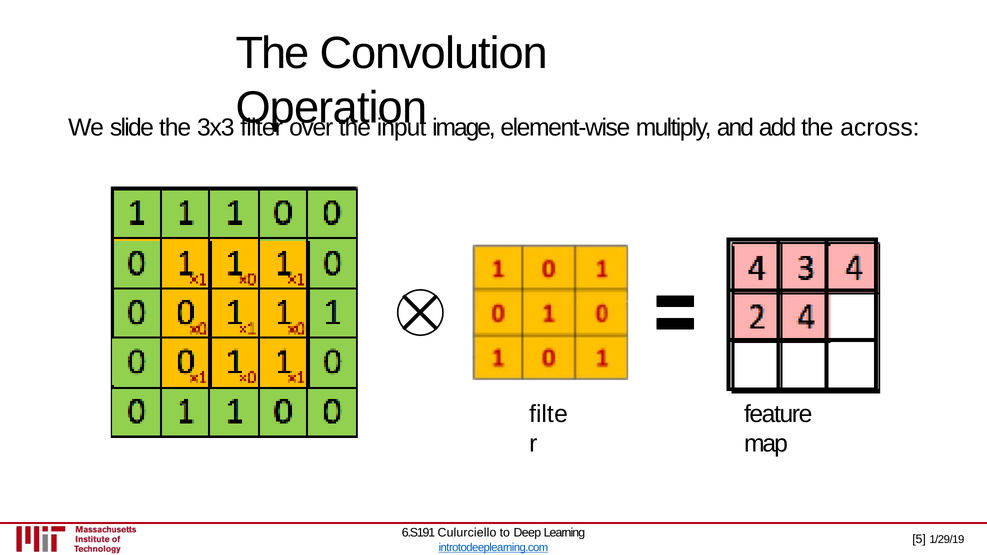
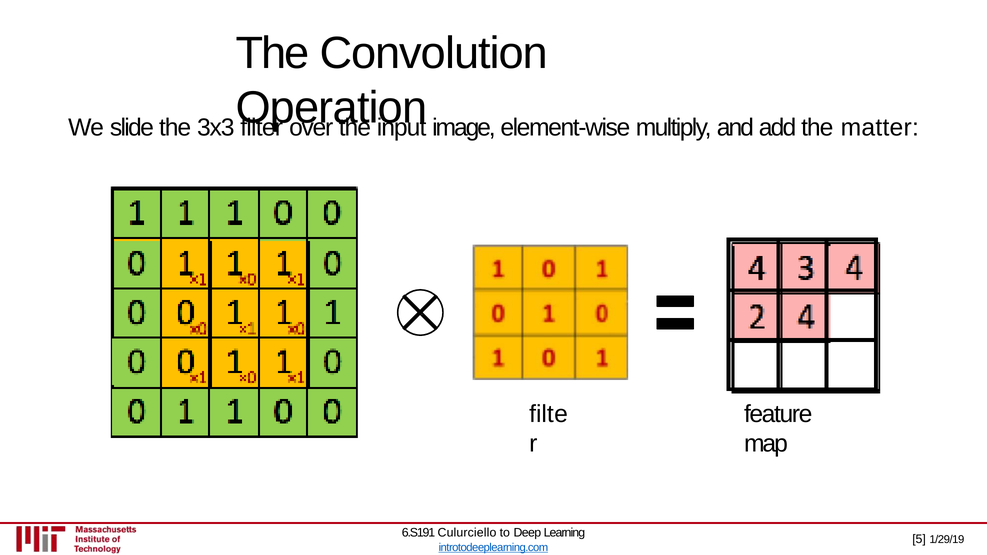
across: across -> matter (880, 128)
